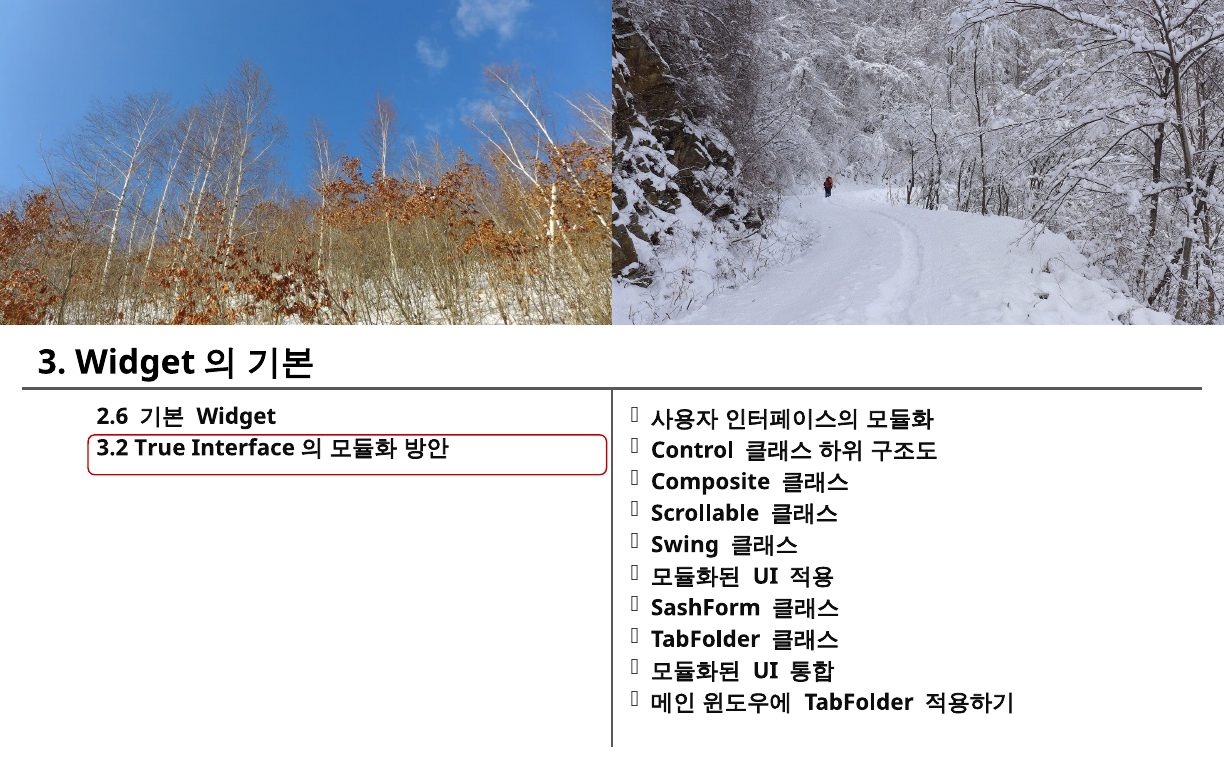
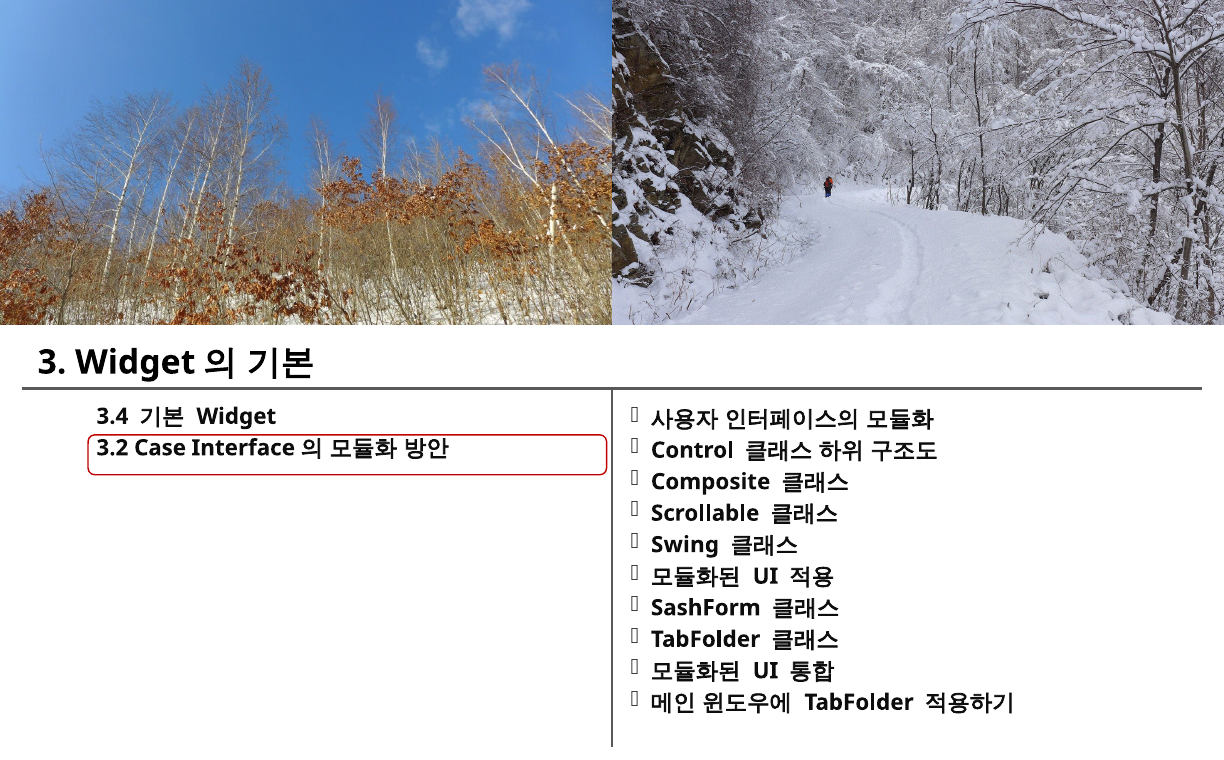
2.6: 2.6 -> 3.4 (112, 416)
True: True -> Case (160, 448)
